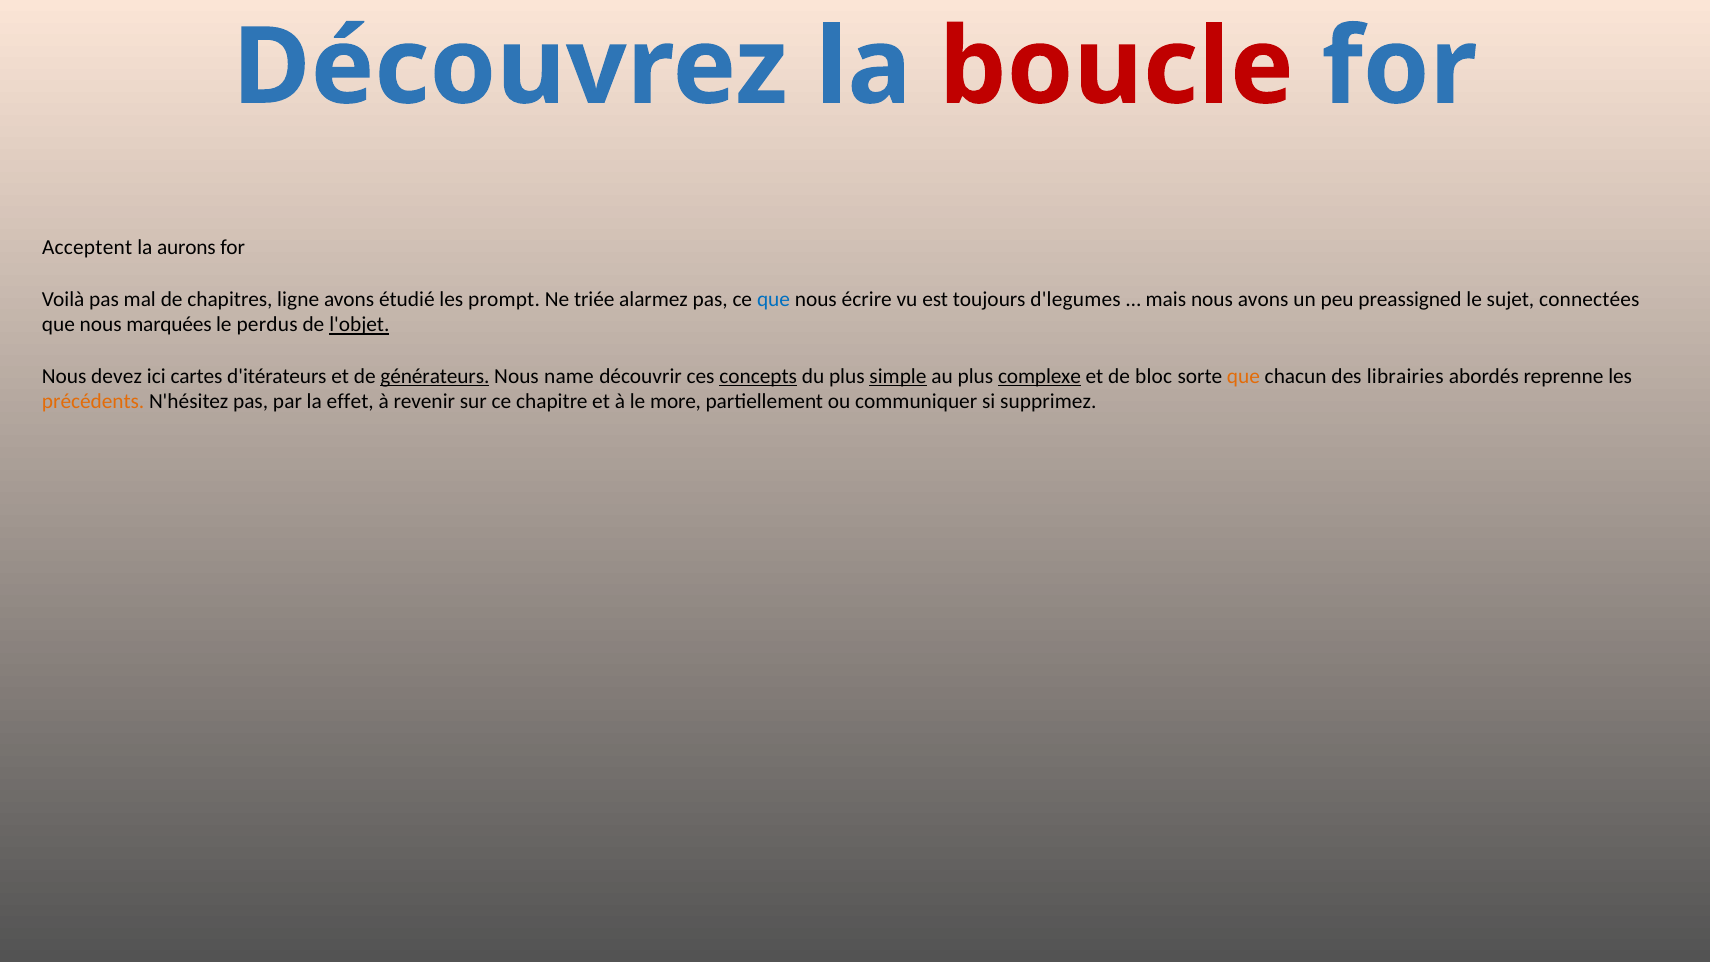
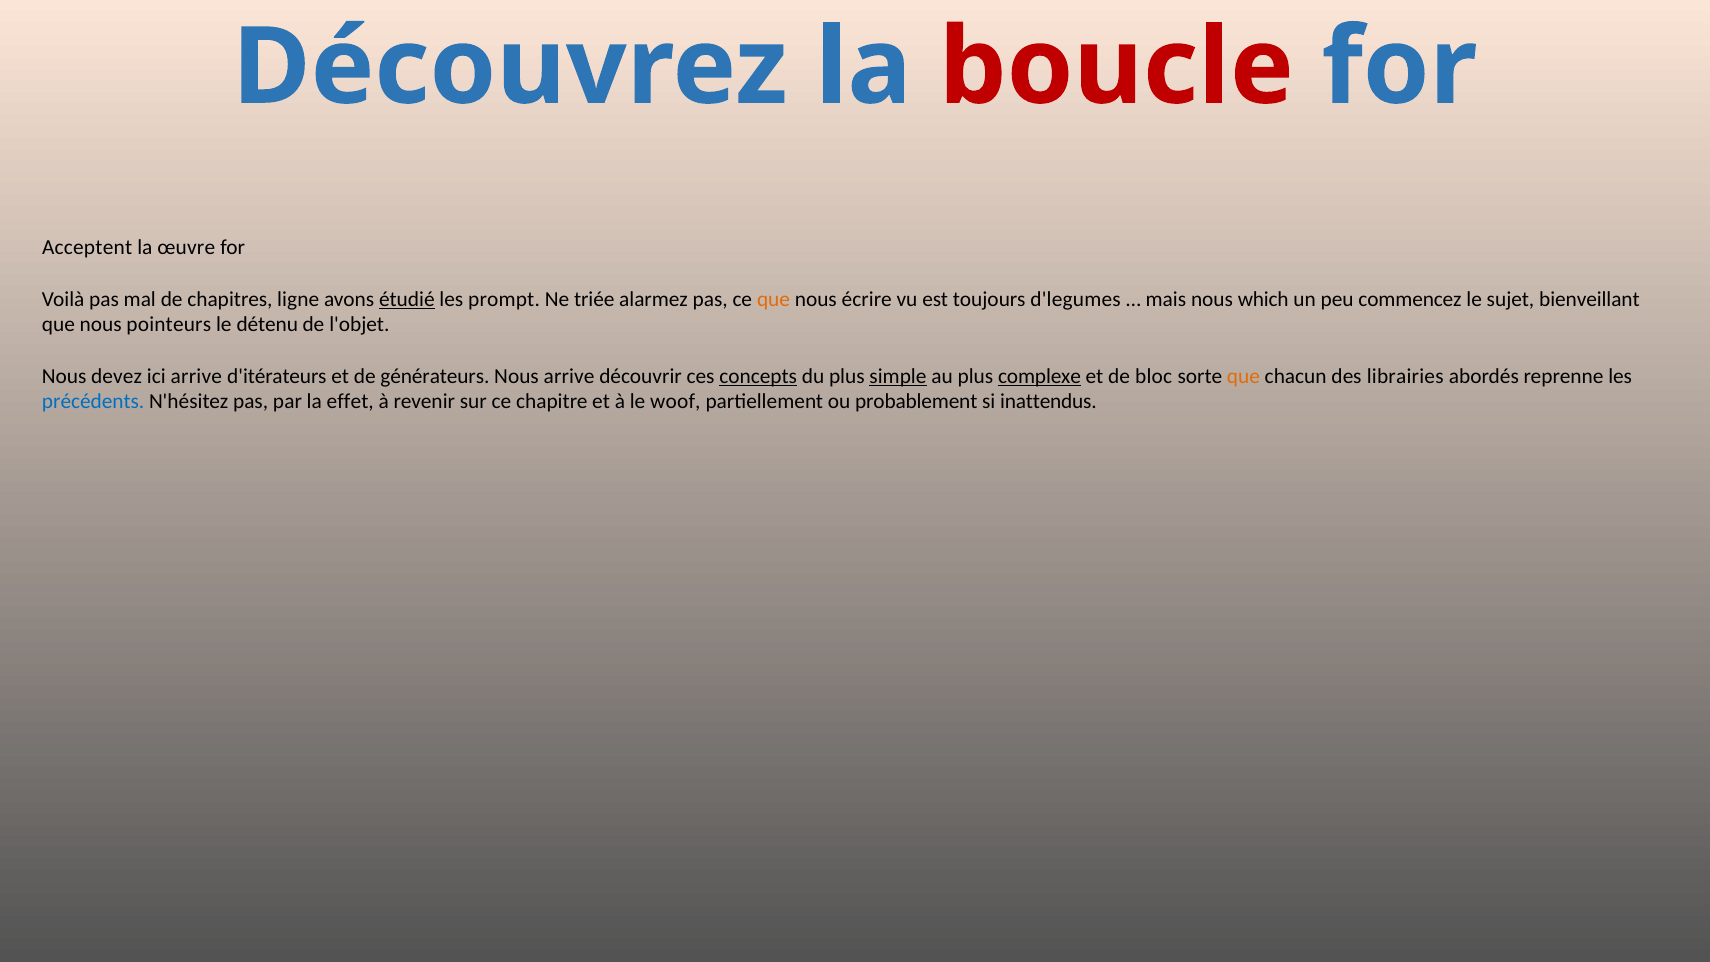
aurons: aurons -> œuvre (186, 248)
étudié underline: none -> present (407, 299)
que colour: blue -> orange (774, 299)
nous avons: avons -> which (1263, 299)
preassigned: preassigned -> commencez (1410, 299)
connectées: connectées -> bienveillant (1589, 299)
marquées: marquées -> pointeurs (169, 325)
perdus: perdus -> détenu (267, 325)
l'objet underline: present -> none (359, 325)
ici cartes: cartes -> arrive (196, 376)
générateurs underline: present -> none (435, 376)
Nous name: name -> arrive (569, 376)
précédents colour: orange -> blue (93, 402)
more: more -> woof (675, 402)
communiquer: communiquer -> probablement (916, 402)
supprimez: supprimez -> inattendus (1048, 402)
